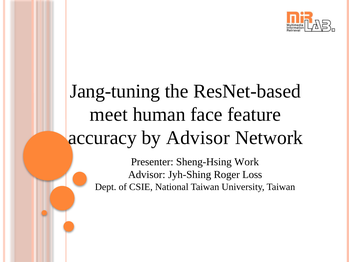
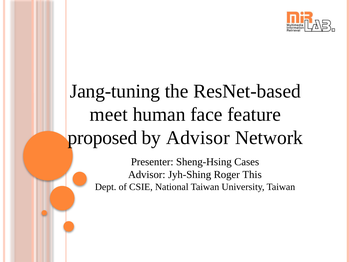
accuracy: accuracy -> proposed (102, 138)
Work: Work -> Cases (247, 162)
Loss: Loss -> This (252, 175)
